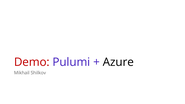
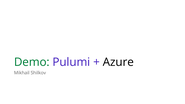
Demo colour: red -> green (32, 62)
